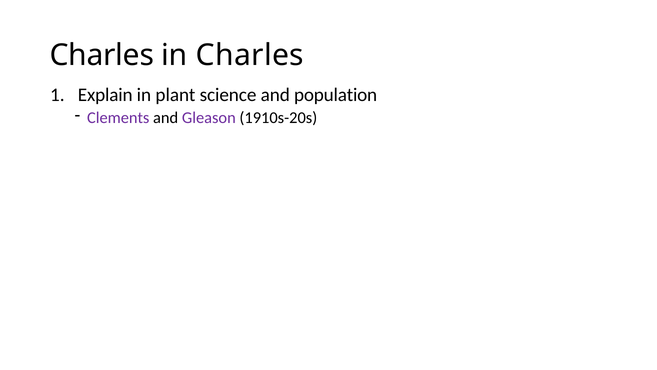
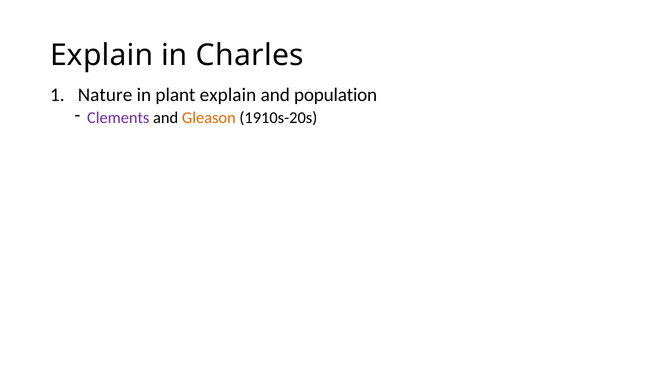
Charles: Charles -> Explain (102, 55)
Explain: Explain -> Nature (105, 95)
plant science: science -> explain (228, 95)
Gleason colour: purple -> orange (209, 118)
